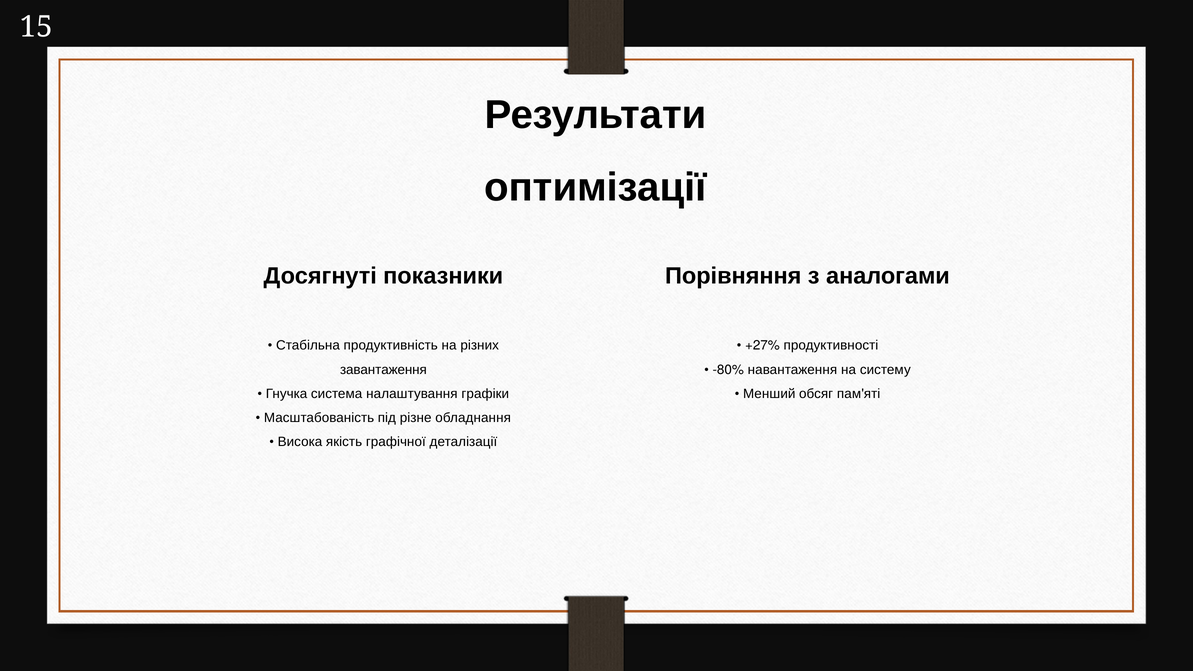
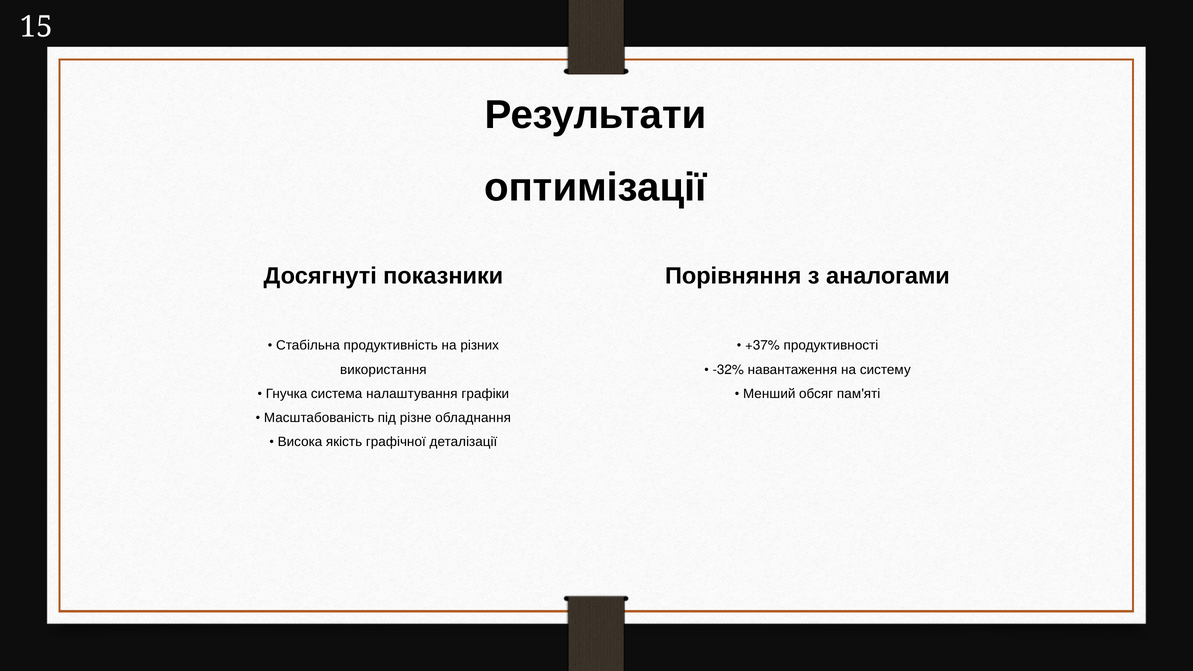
+27%: +27% -> +37% (762, 346)
завантаження: завантаження -> використання (383, 370)
-80%: -80% -> -32% (728, 370)
